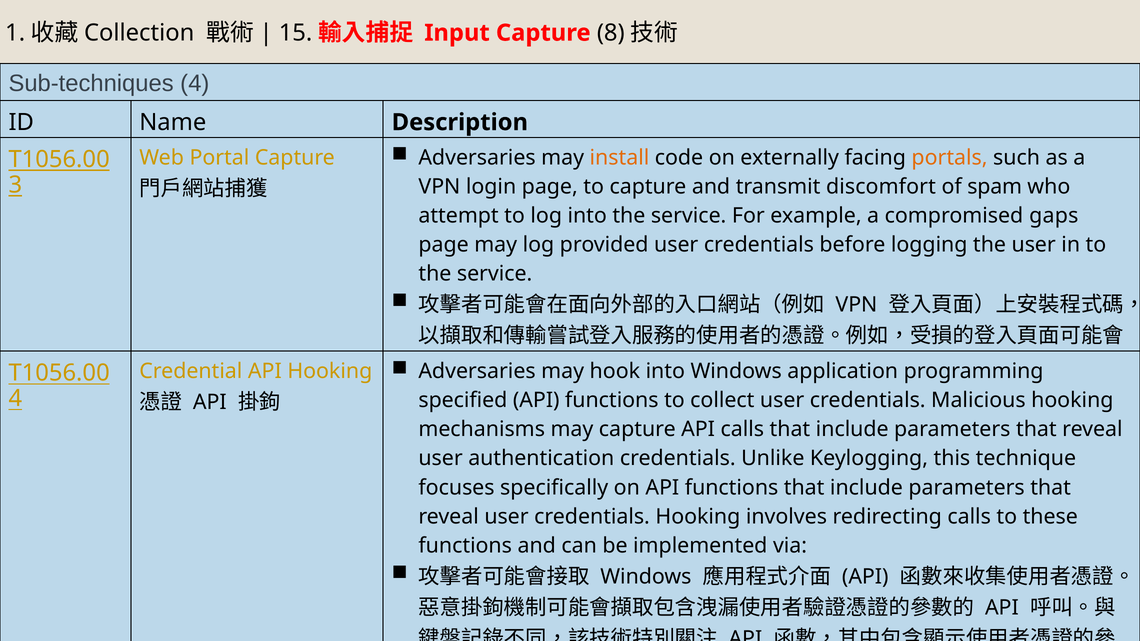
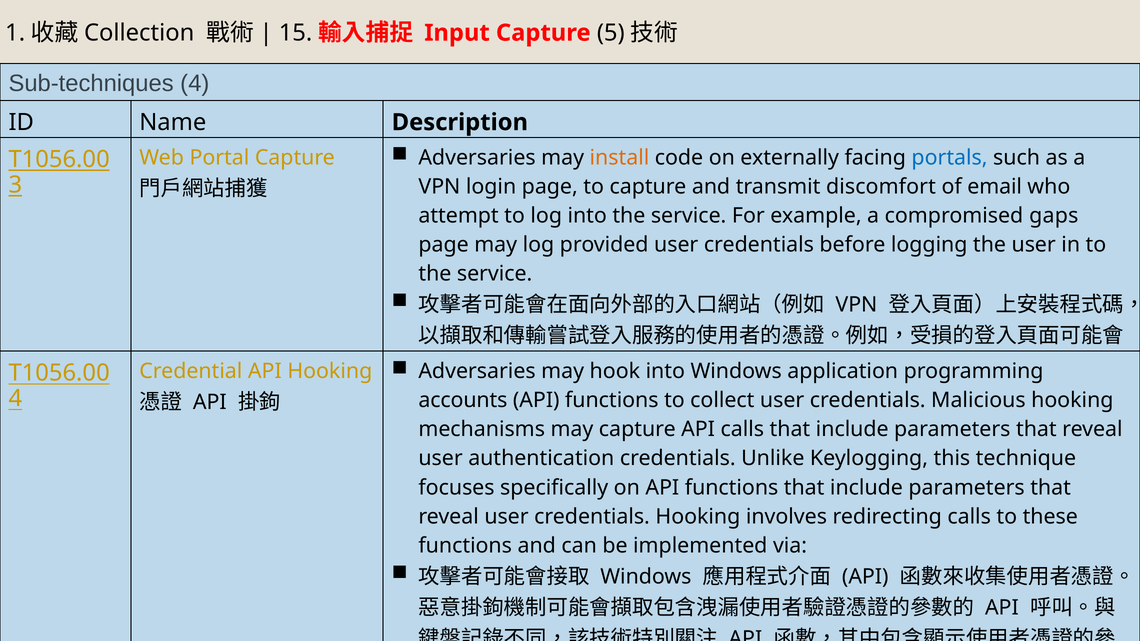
8: 8 -> 5 (611, 33)
portals colour: orange -> blue (950, 158)
spam: spam -> email (995, 187)
specified: specified -> accounts (463, 400)
